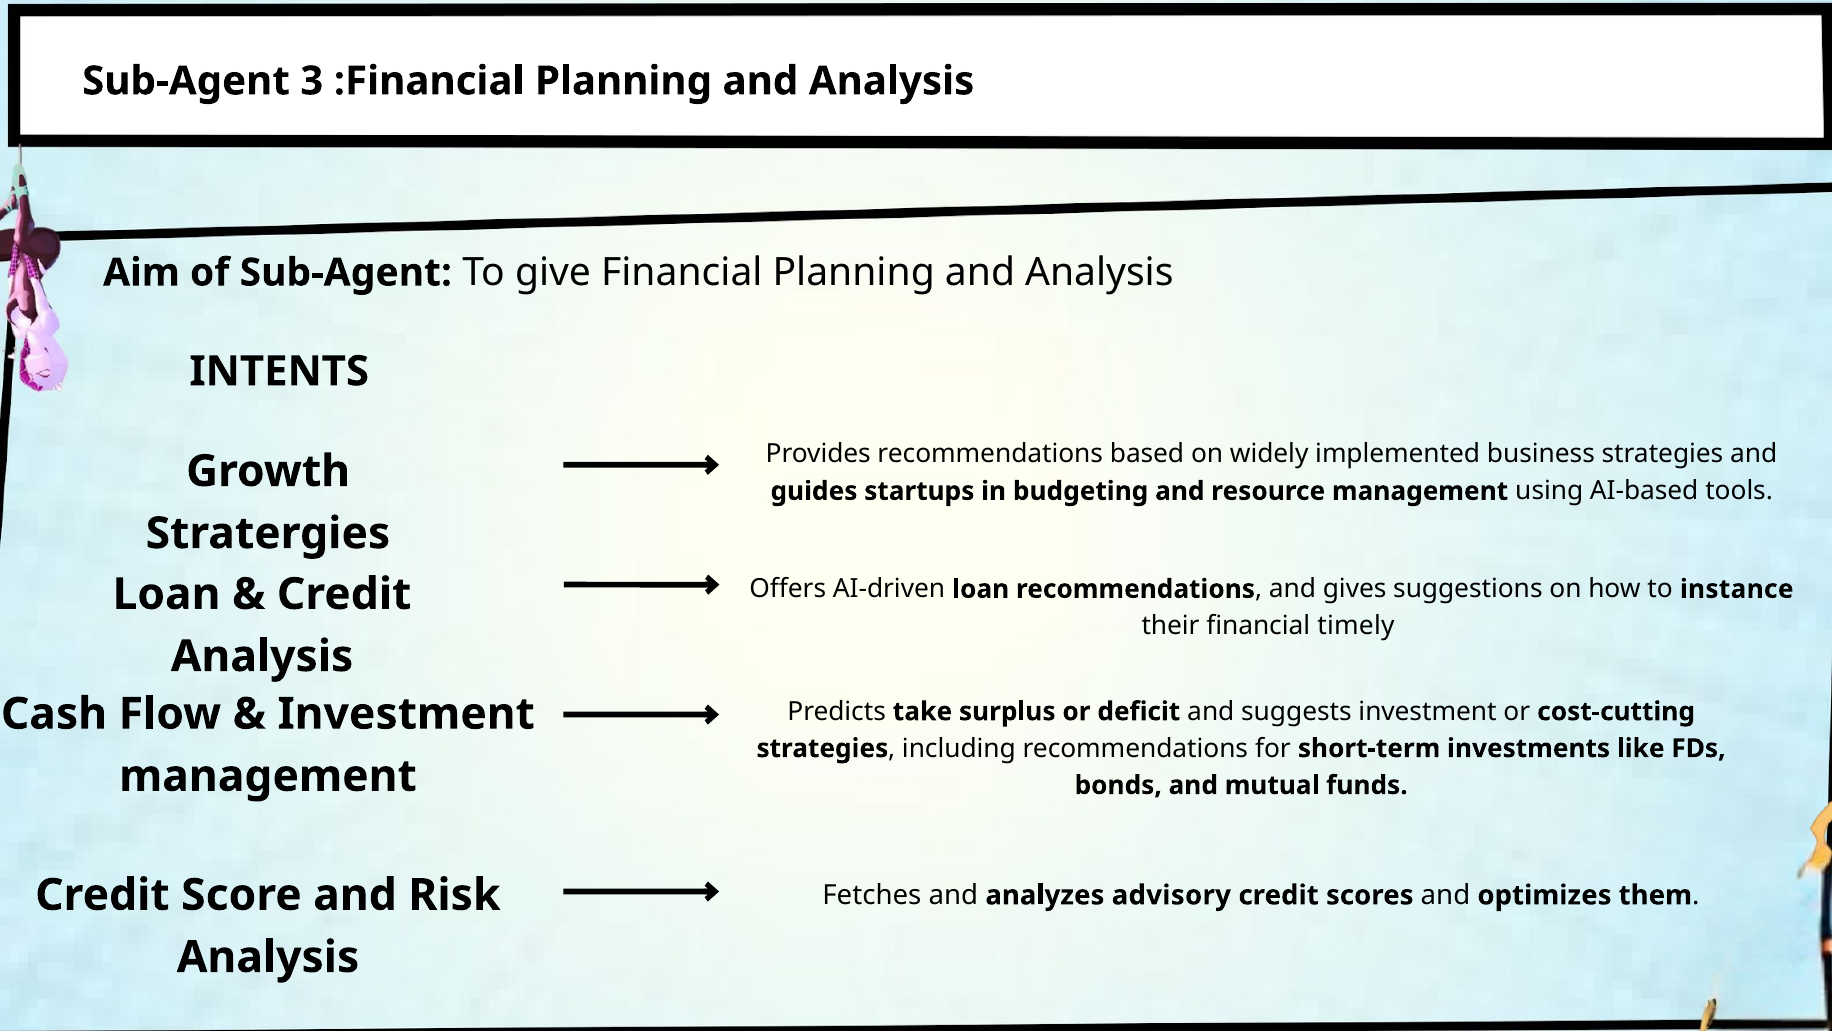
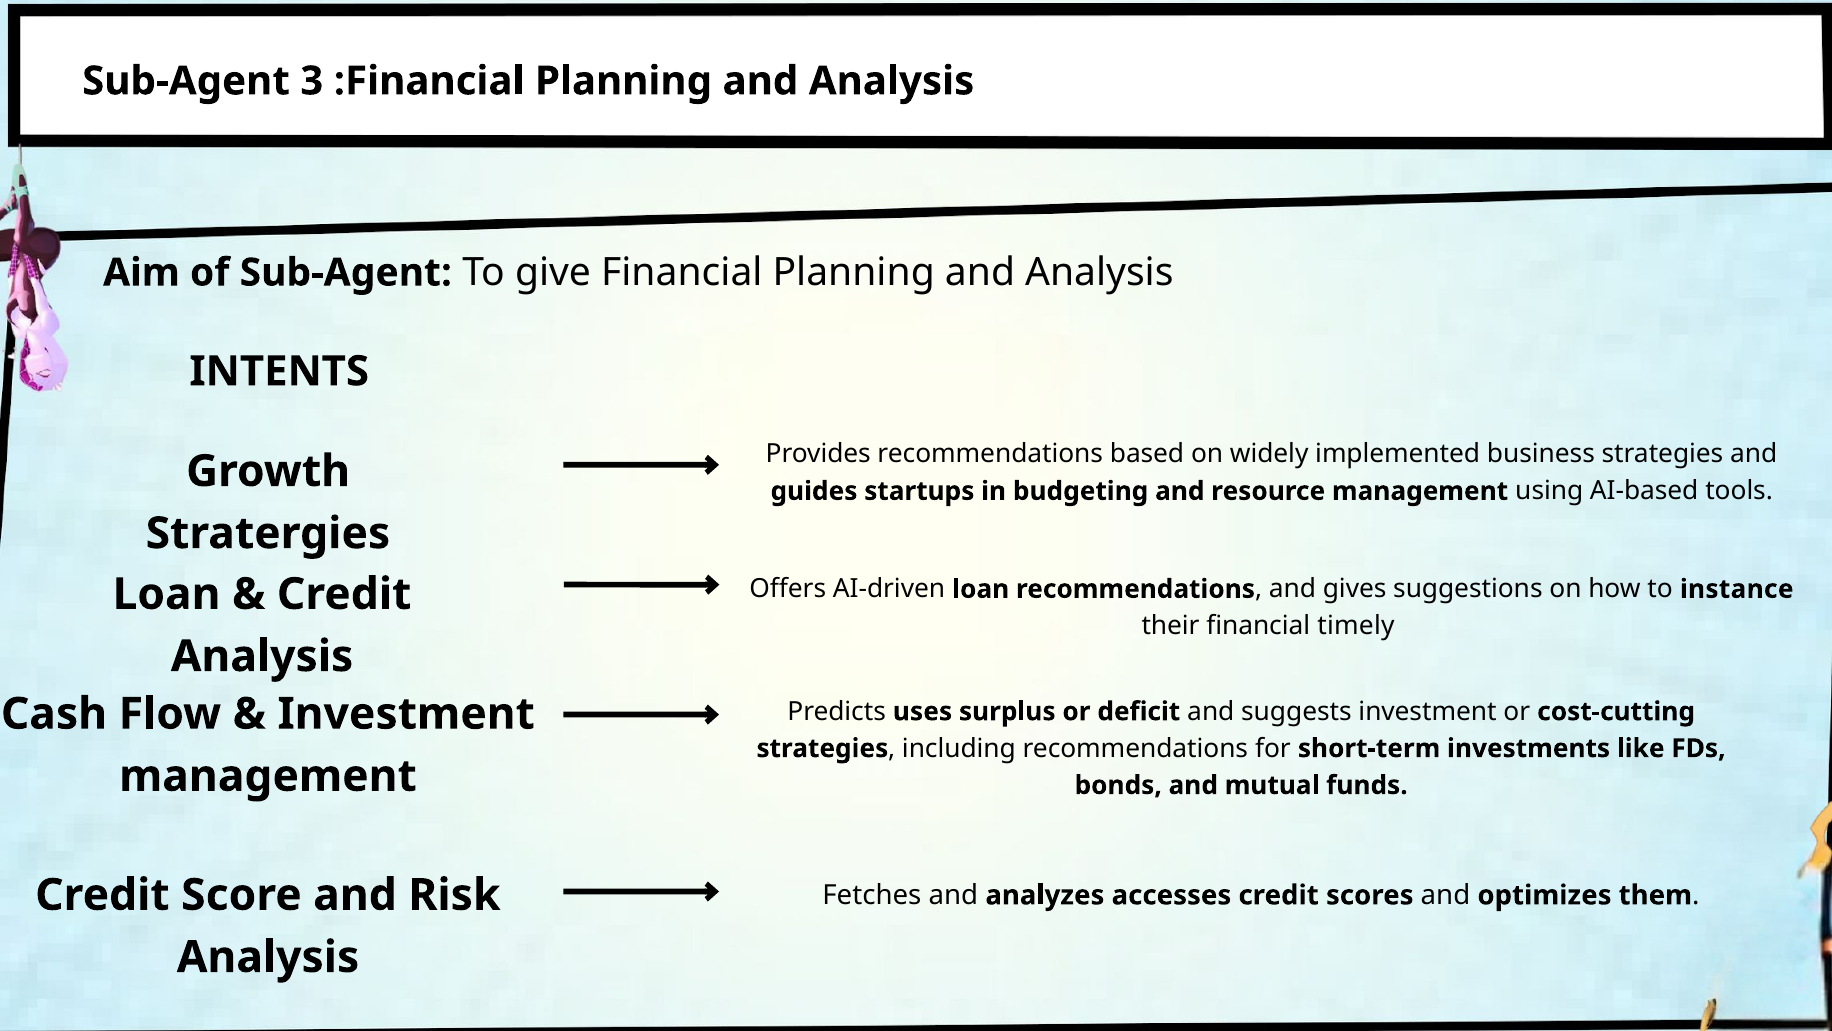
take: take -> uses (922, 711)
advisory: advisory -> accesses (1171, 895)
